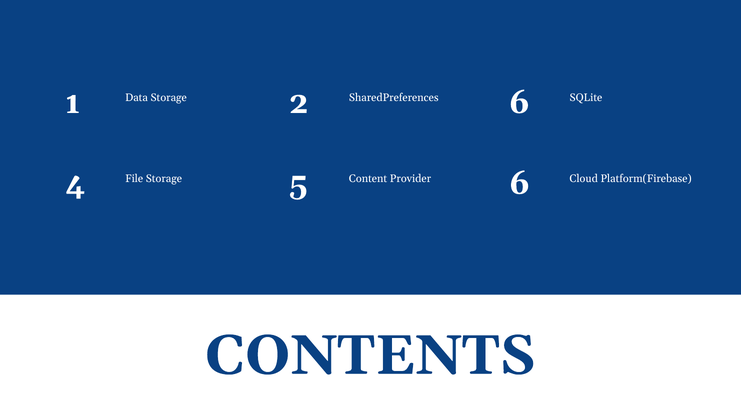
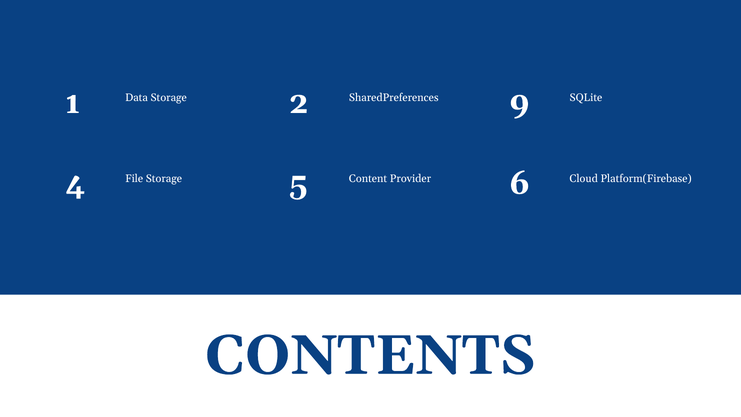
SharedPreferences 6: 6 -> 9 (519, 103)
